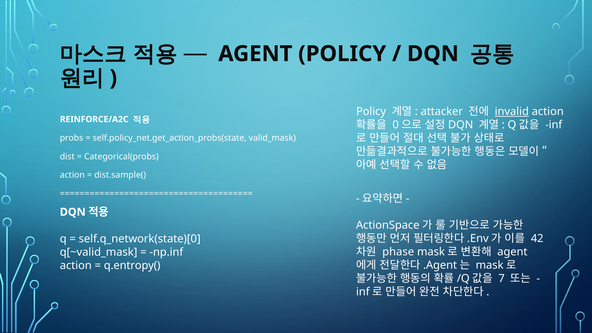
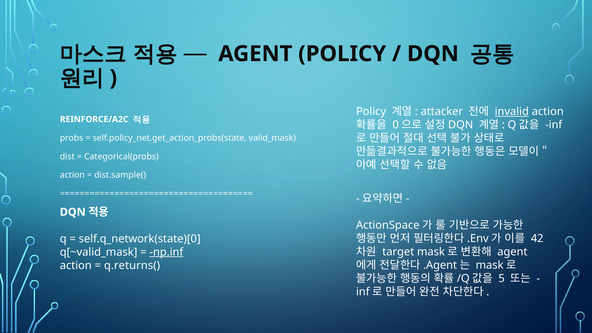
phase: phase -> target (398, 252)
np.inf underline: none -> present (166, 252)
q.entropy(: q.entropy( -> q.returns( (132, 265)
7: 7 -> 5 (502, 279)
